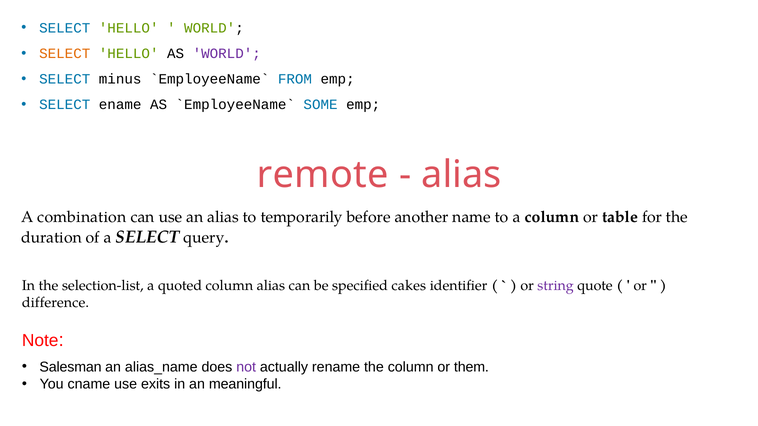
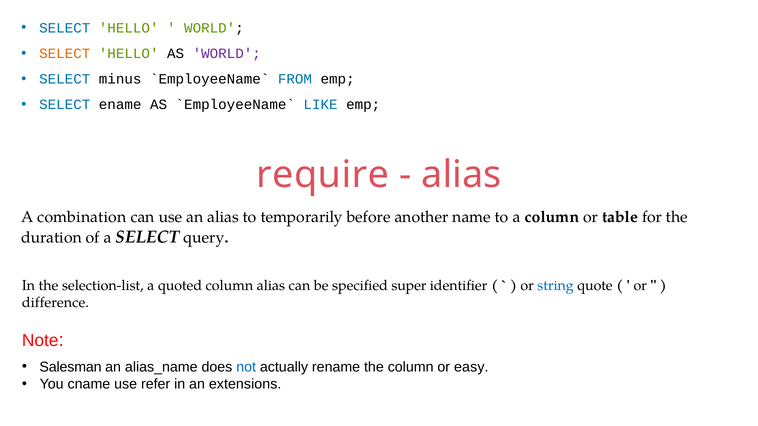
SOME: SOME -> LIKE (321, 105)
remote: remote -> require (323, 175)
cakes: cakes -> super (409, 286)
string colour: purple -> blue (556, 286)
not colour: purple -> blue (246, 367)
them: them -> easy (471, 367)
exits: exits -> refer (156, 384)
meaningful: meaningful -> extensions (245, 384)
